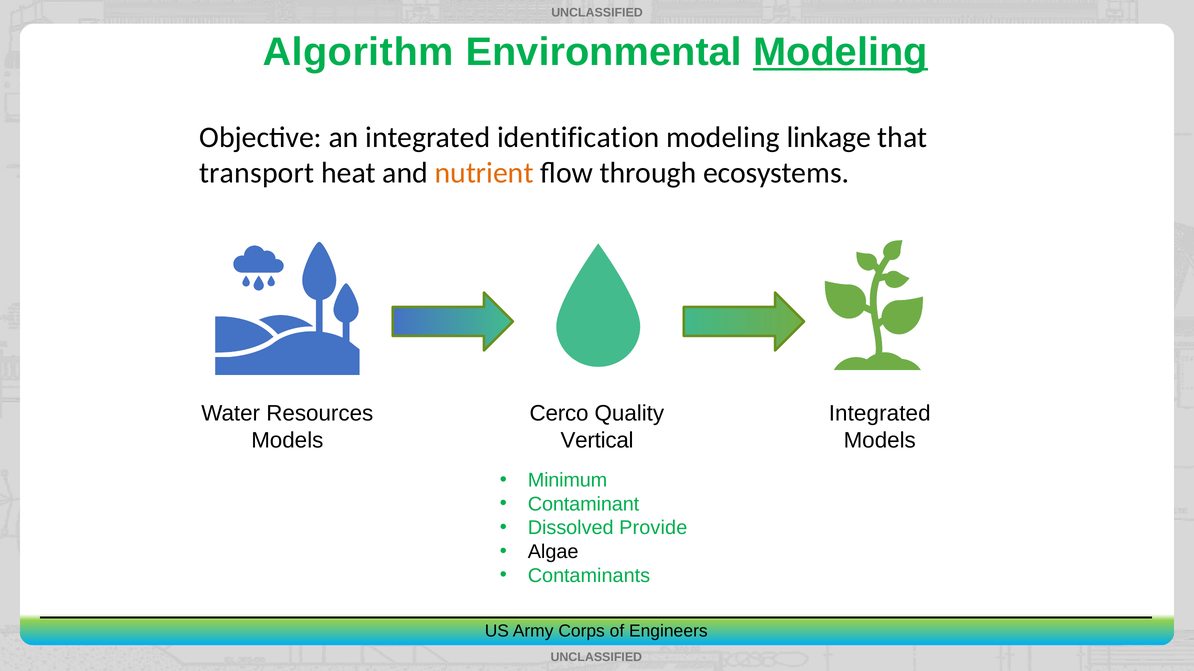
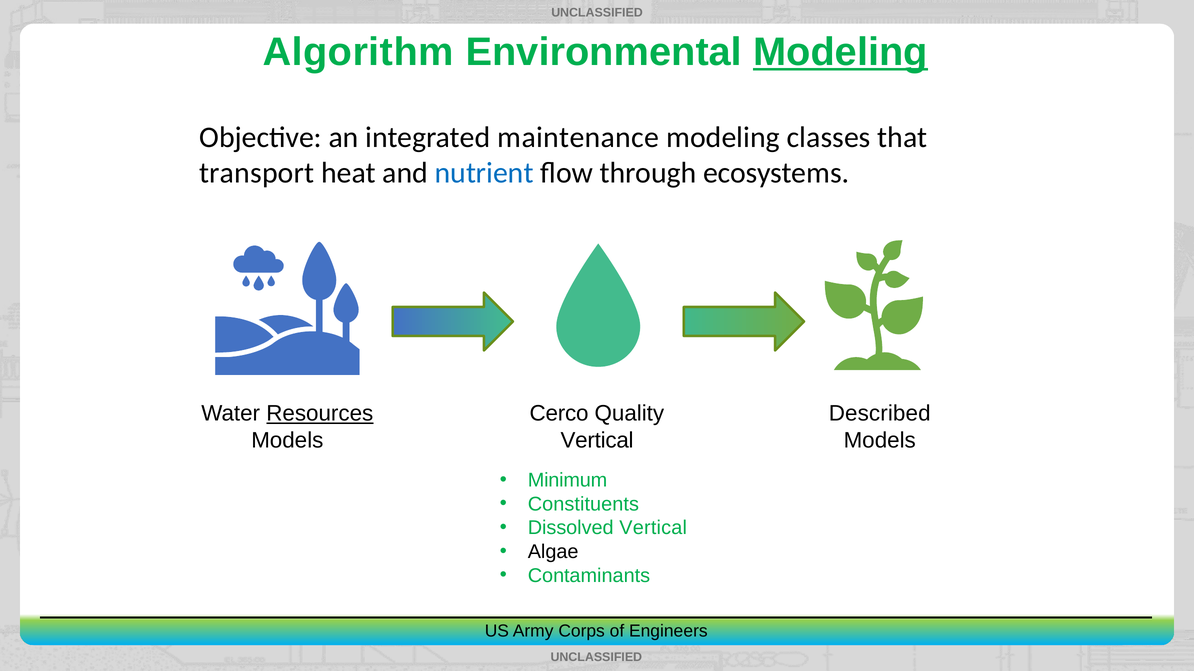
identification: identification -> maintenance (578, 137)
linkage: linkage -> classes (829, 137)
nutrient colour: orange -> blue (484, 173)
Resources underline: none -> present (320, 414)
Integrated: Integrated -> Described (880, 414)
Contaminant: Contaminant -> Constituents (583, 504)
Dissolved Provide: Provide -> Vertical (653, 528)
